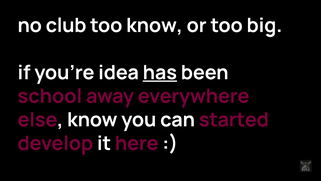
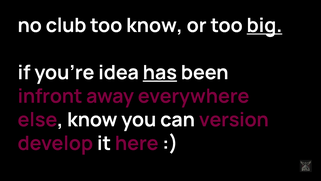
big underline: none -> present (264, 25)
school: school -> infront (50, 96)
started: started -> version (234, 120)
